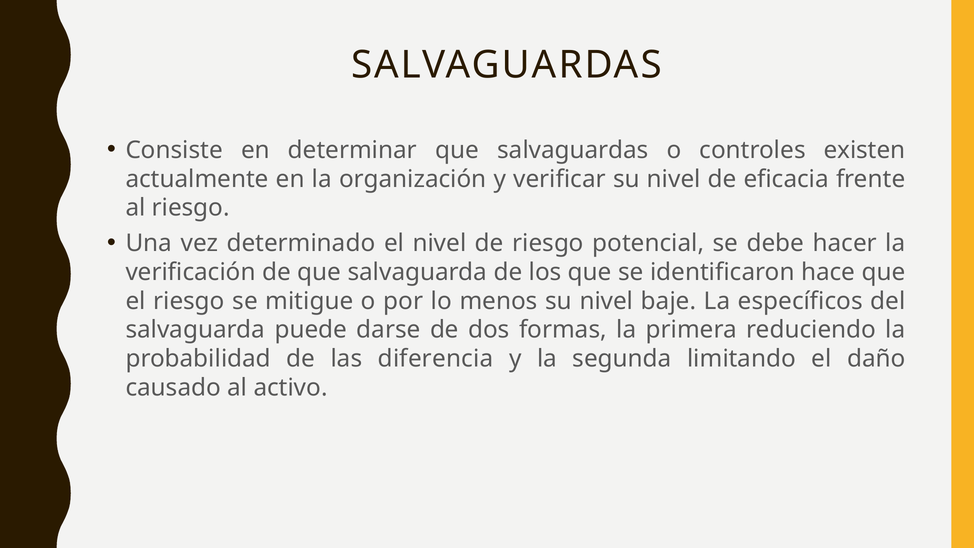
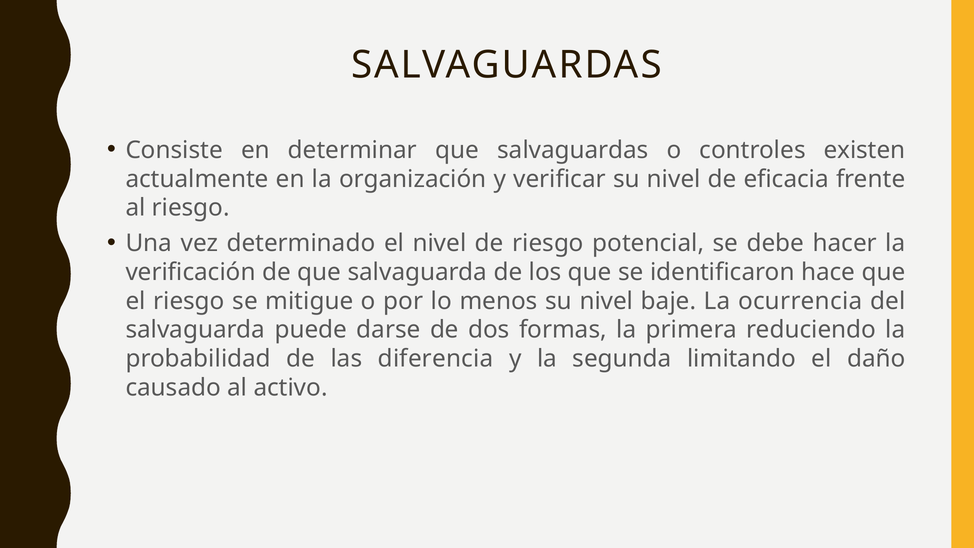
específicos: específicos -> ocurrencia (800, 301)
